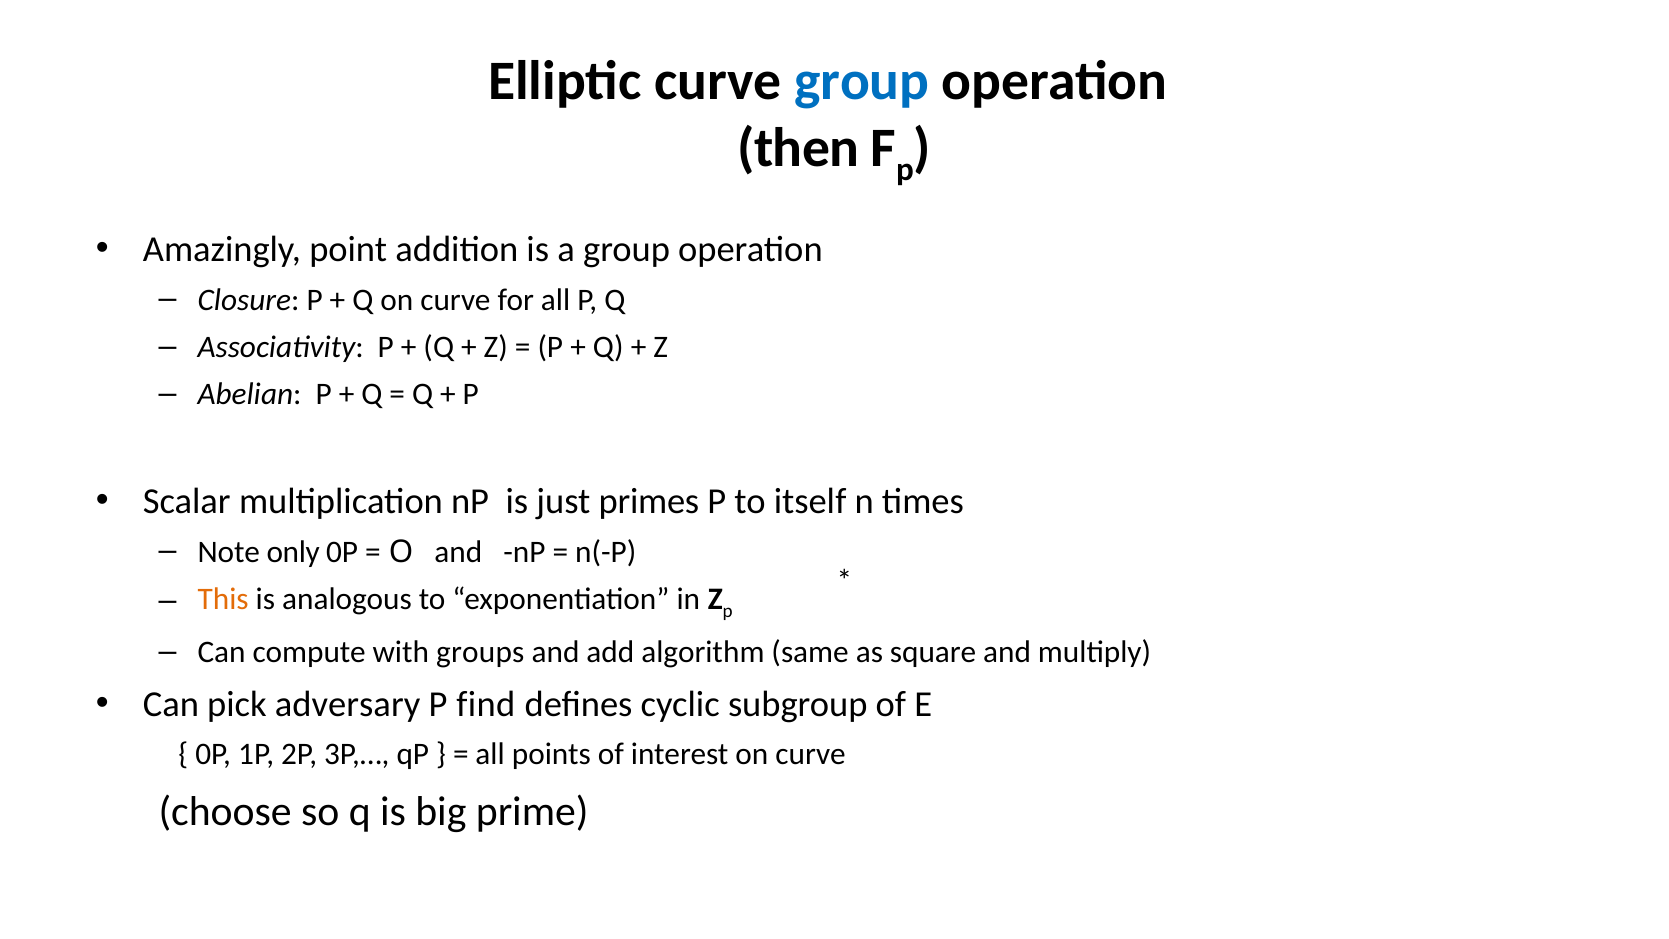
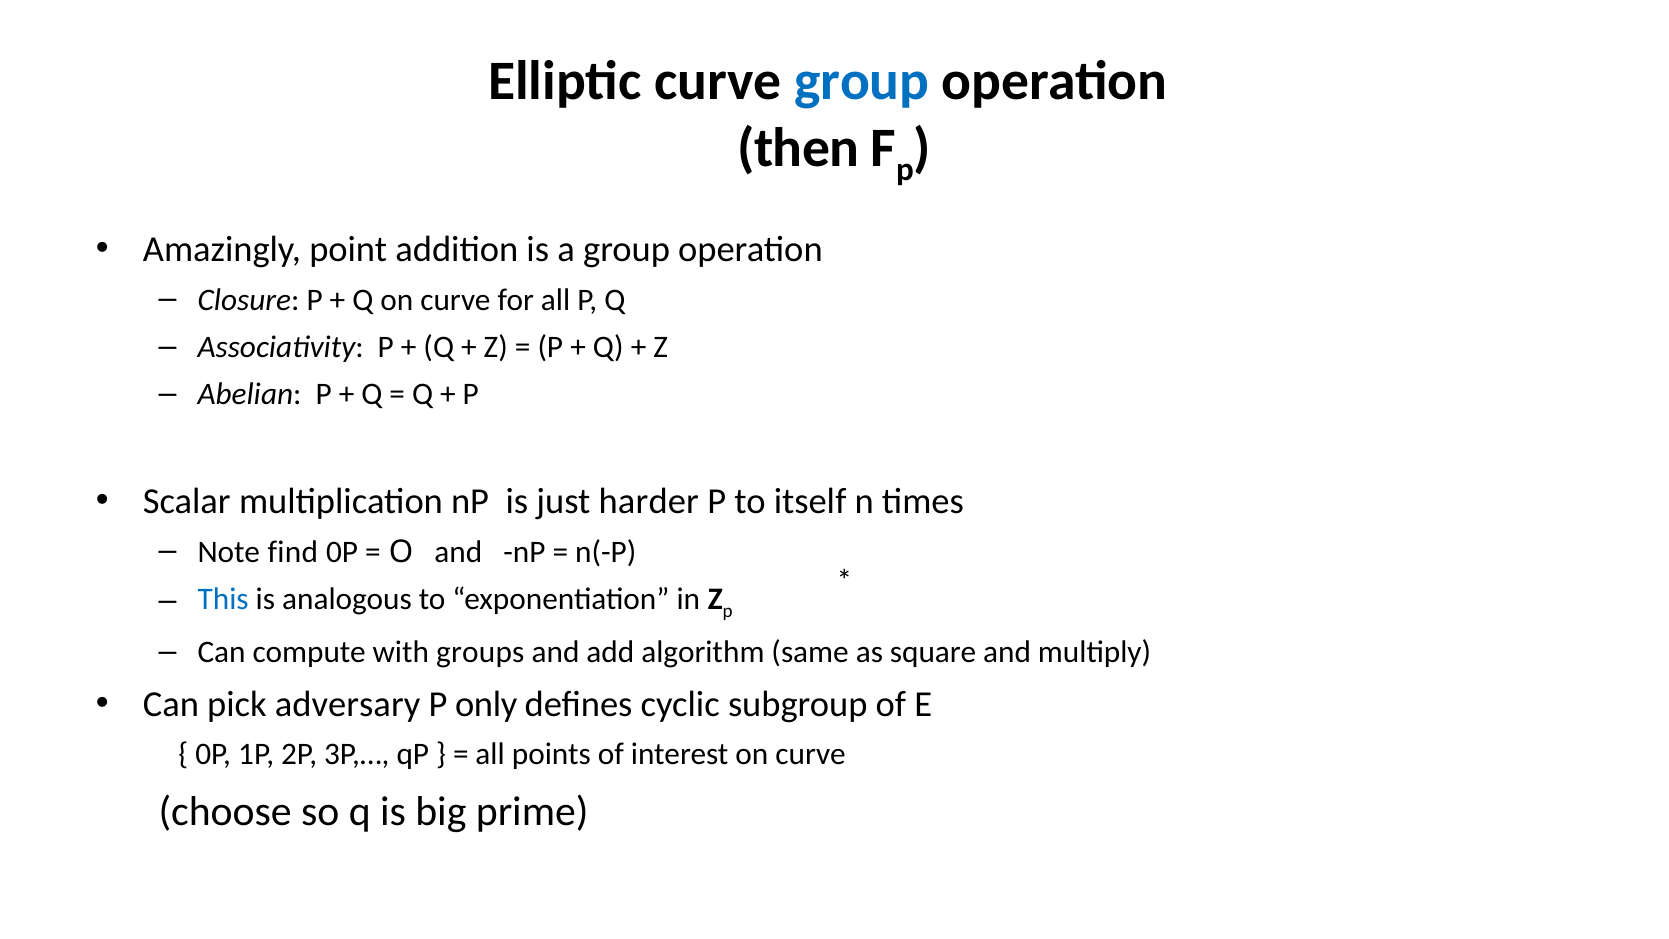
primes: primes -> harder (649, 502)
only: only -> find (293, 552)
This colour: orange -> blue (223, 599)
find: find -> only (486, 704)
